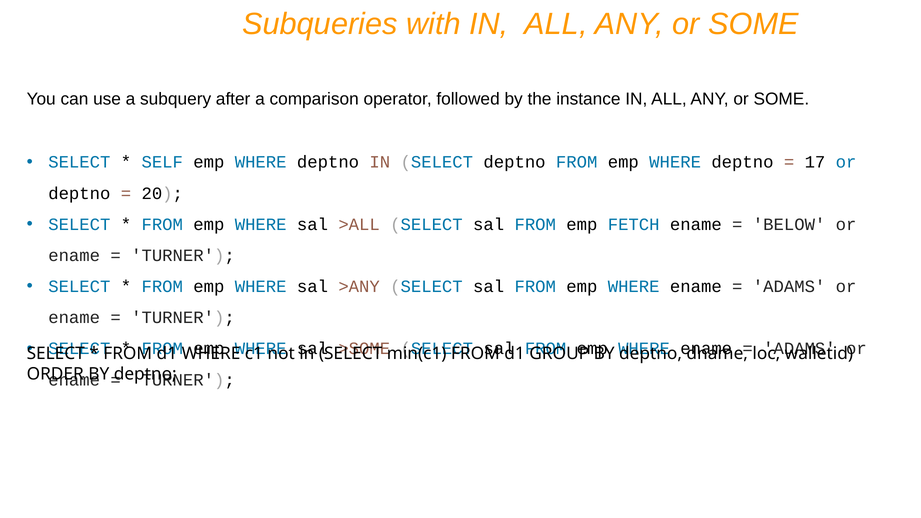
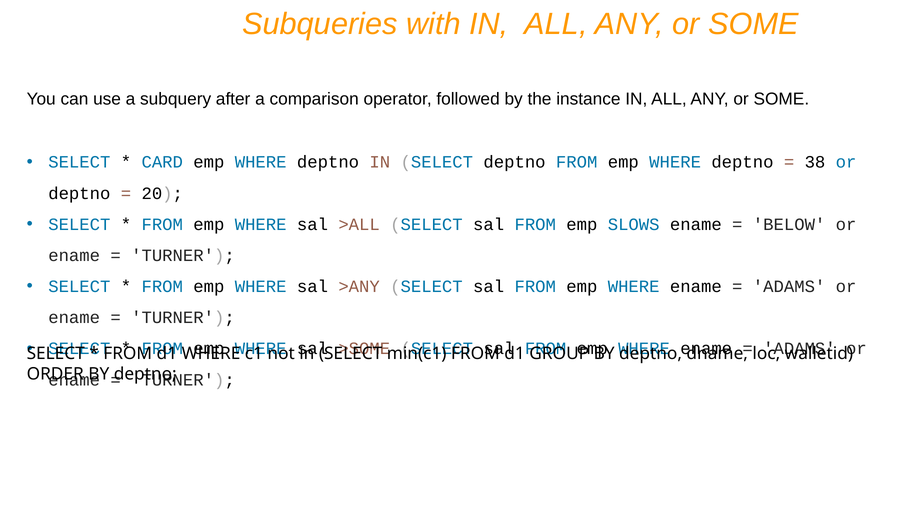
SELF: SELF -> CARD (162, 162)
17: 17 -> 38 (815, 162)
FETCH: FETCH -> SLOWS (634, 224)
